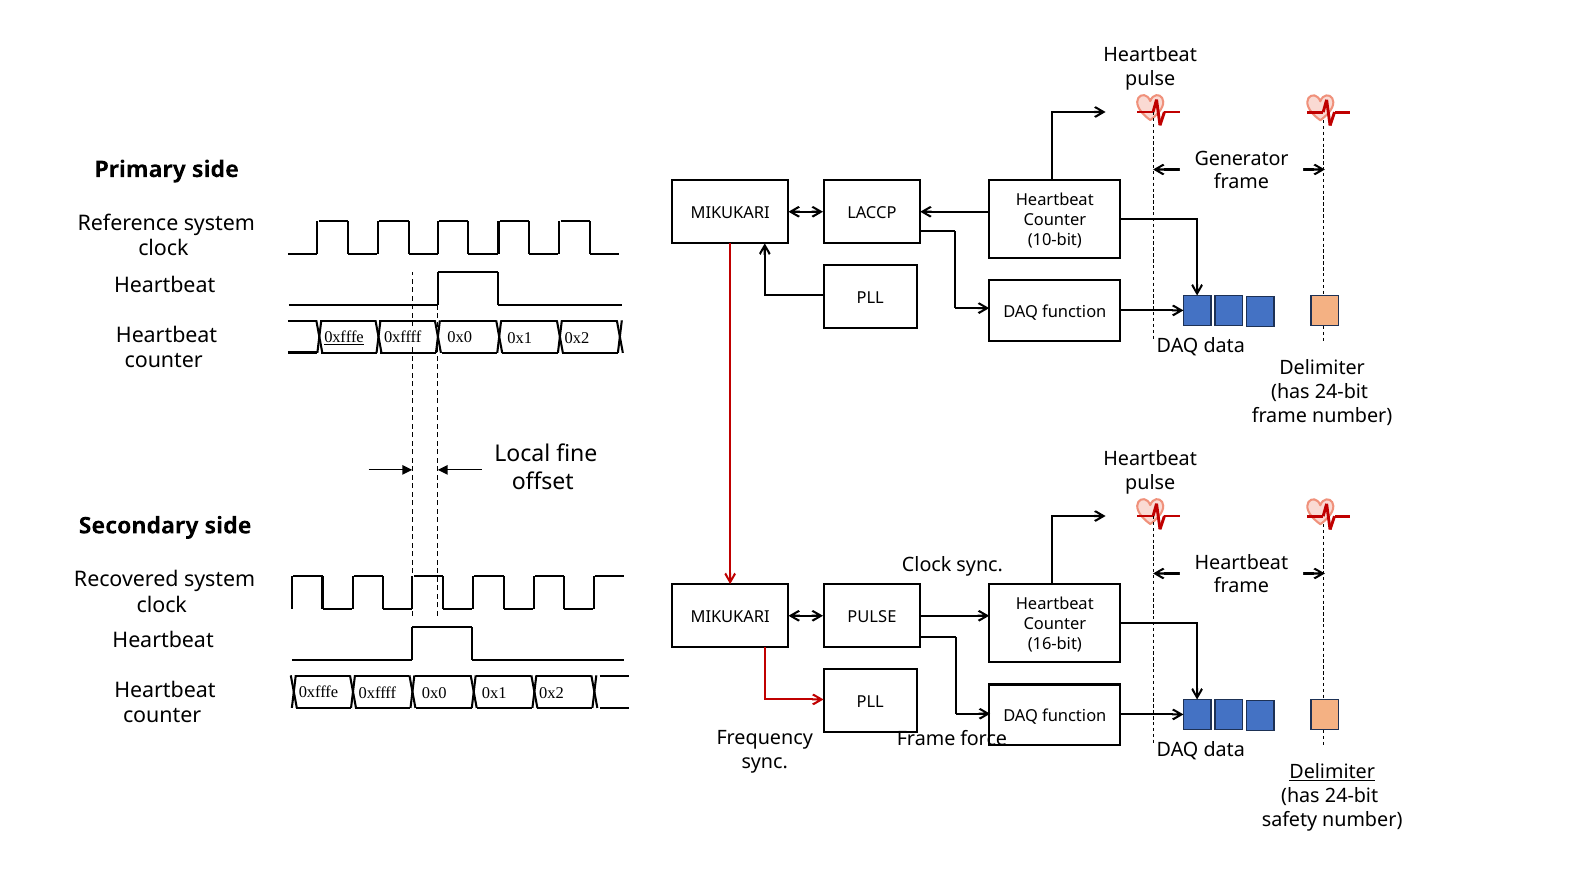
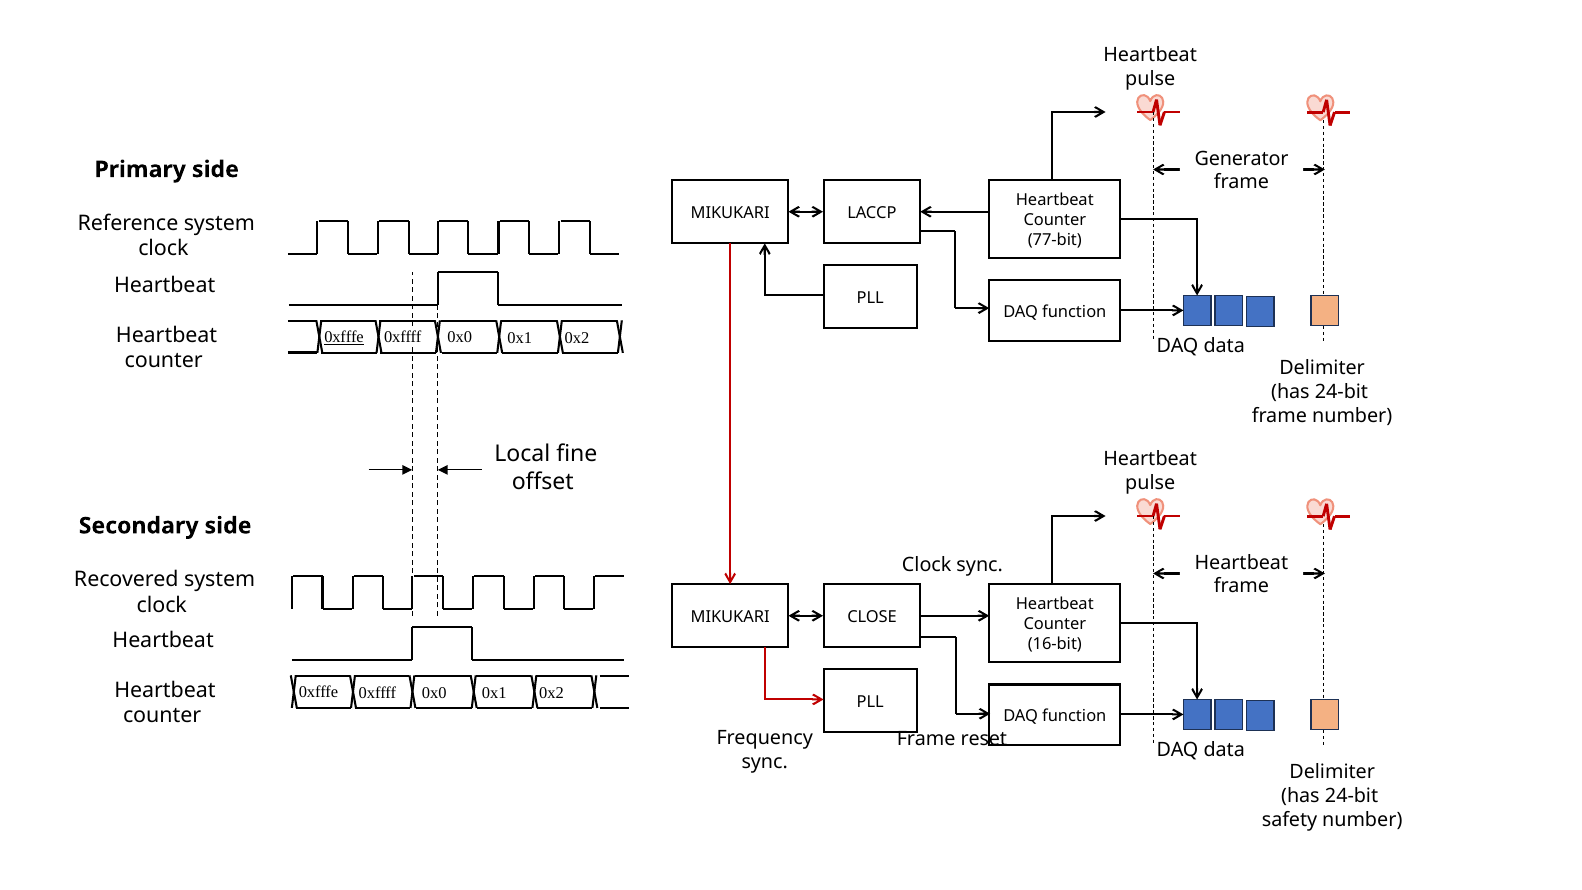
10-bit: 10-bit -> 77-bit (1055, 240)
PULSE: PULSE -> CLOSE (872, 617)
force: force -> reset (984, 739)
Delimiter underline: present -> none (1332, 772)
